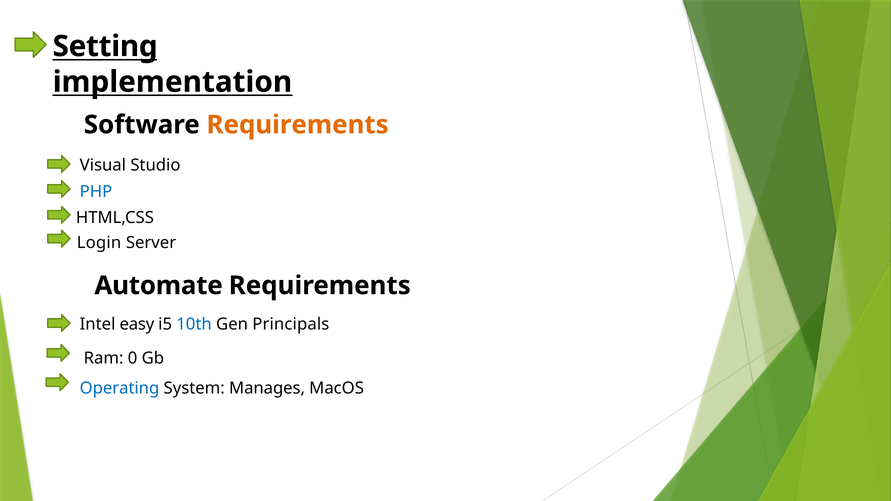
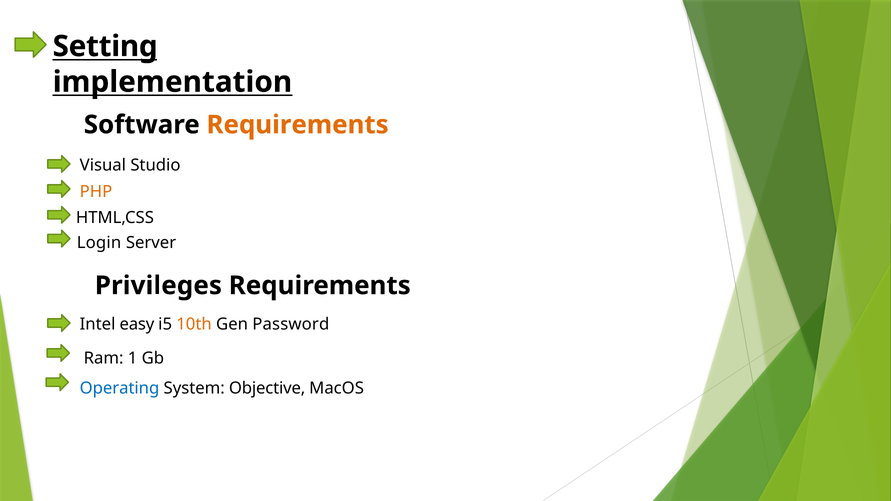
PHP colour: blue -> orange (96, 192)
Automate: Automate -> Privileges (158, 286)
10th colour: blue -> orange (194, 324)
Principals: Principals -> Password (291, 324)
0: 0 -> 1 (133, 358)
Manages: Manages -> Objective (267, 388)
